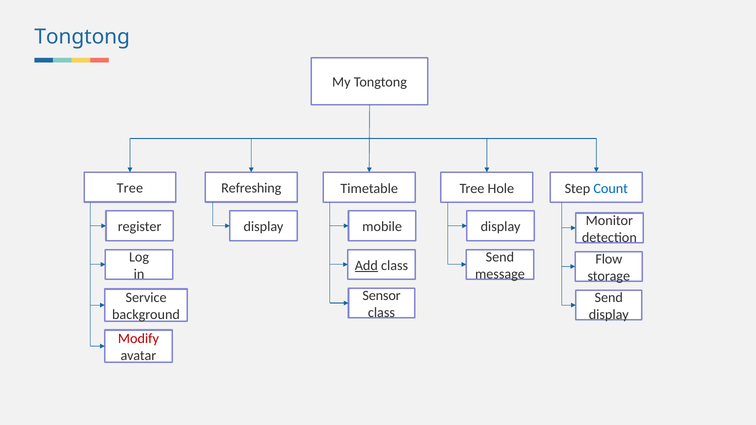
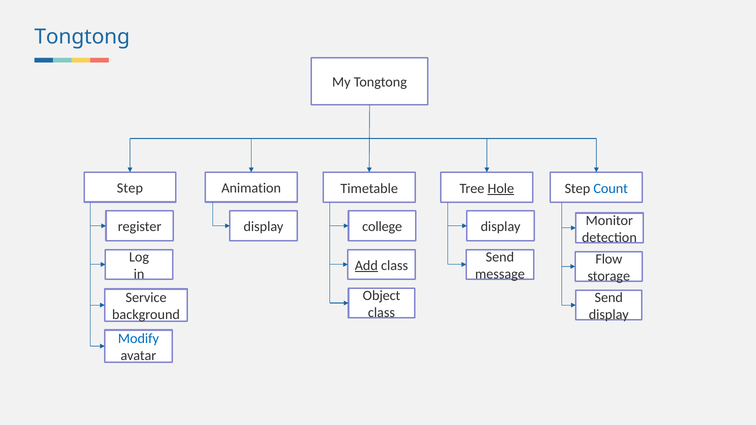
Tree: Tree -> Step (130, 188)
Refreshing: Refreshing -> Animation (251, 188)
Hole underline: none -> present (501, 188)
mobile: mobile -> college (382, 227)
Sensor: Sensor -> Object (382, 296)
Modify colour: red -> blue (138, 339)
